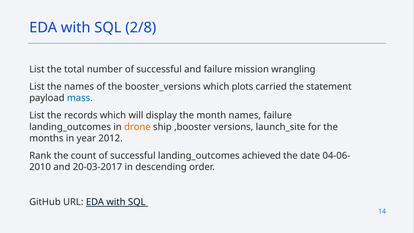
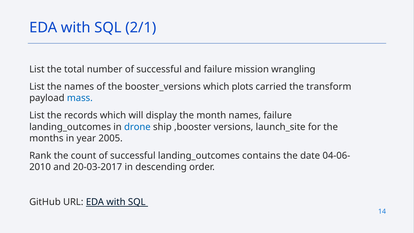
2/8: 2/8 -> 2/1 (141, 28)
statement: statement -> transform (329, 87)
drone colour: orange -> blue (137, 127)
2012: 2012 -> 2005 (111, 138)
achieved: achieved -> contains (261, 156)
